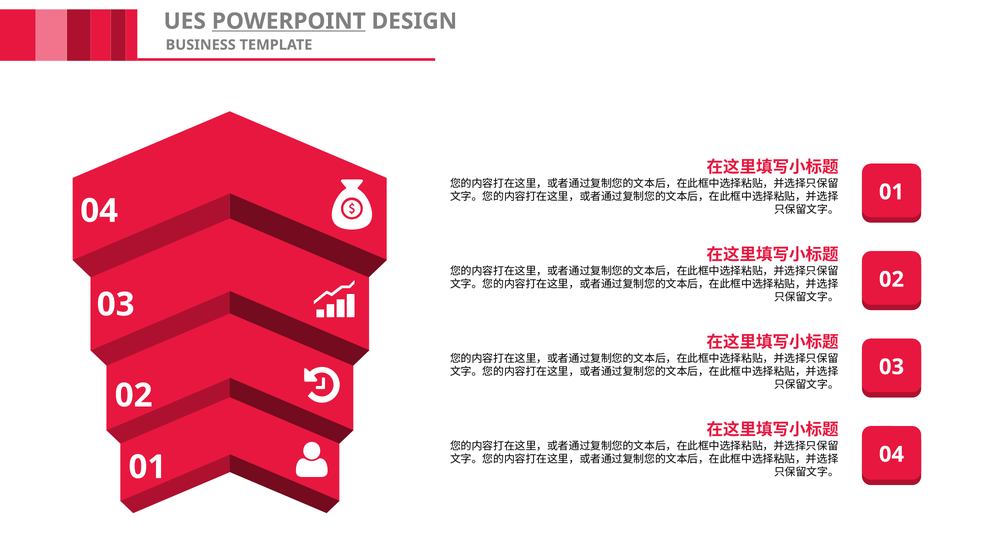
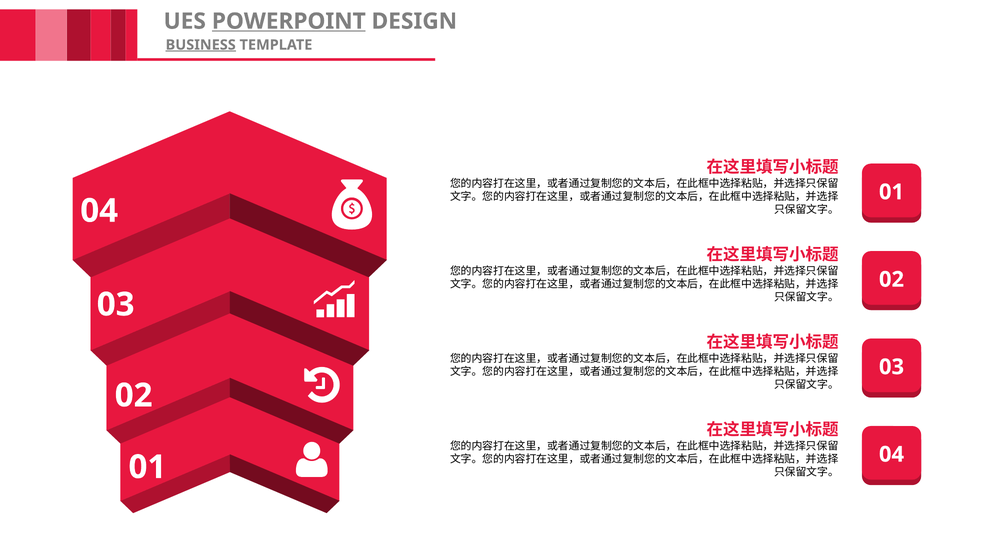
BUSINESS underline: none -> present (201, 45)
